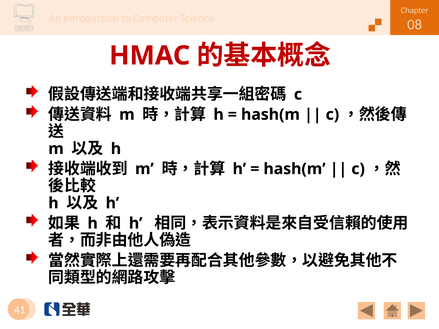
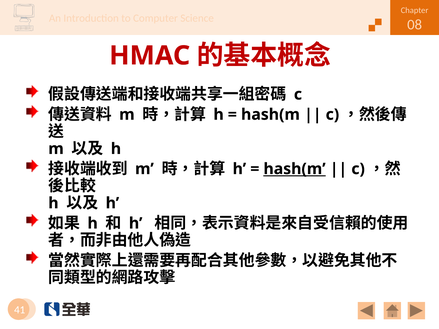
hash(m underline: none -> present (295, 169)
